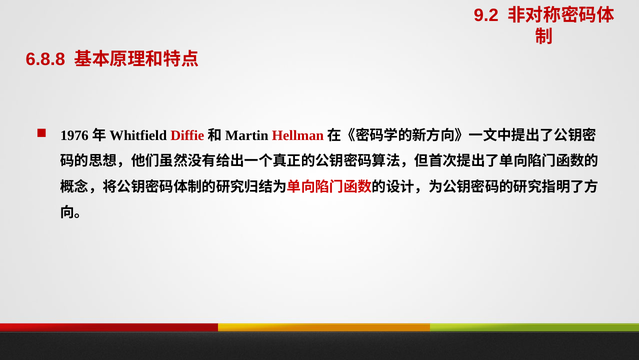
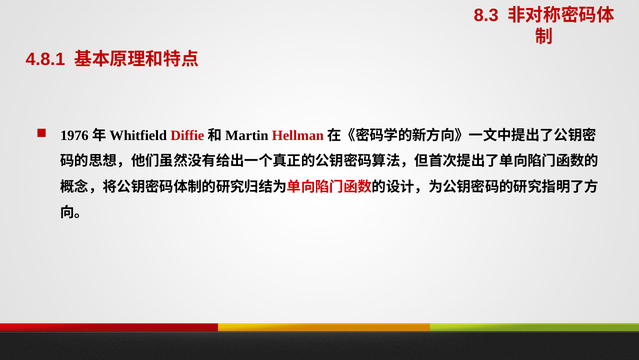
9.2: 9.2 -> 8.3 (486, 16)
6.8.8: 6.8.8 -> 4.8.1 (45, 59)
